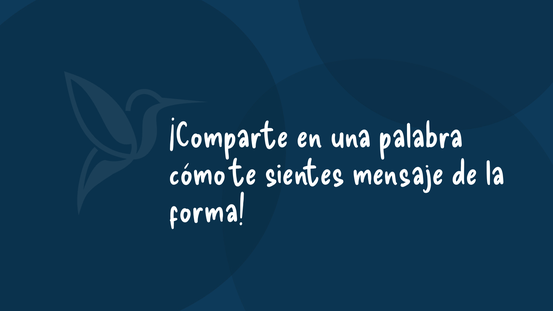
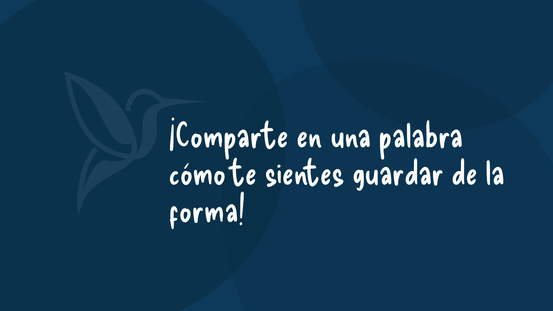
mensaje: mensaje -> guardar (398, 174)
